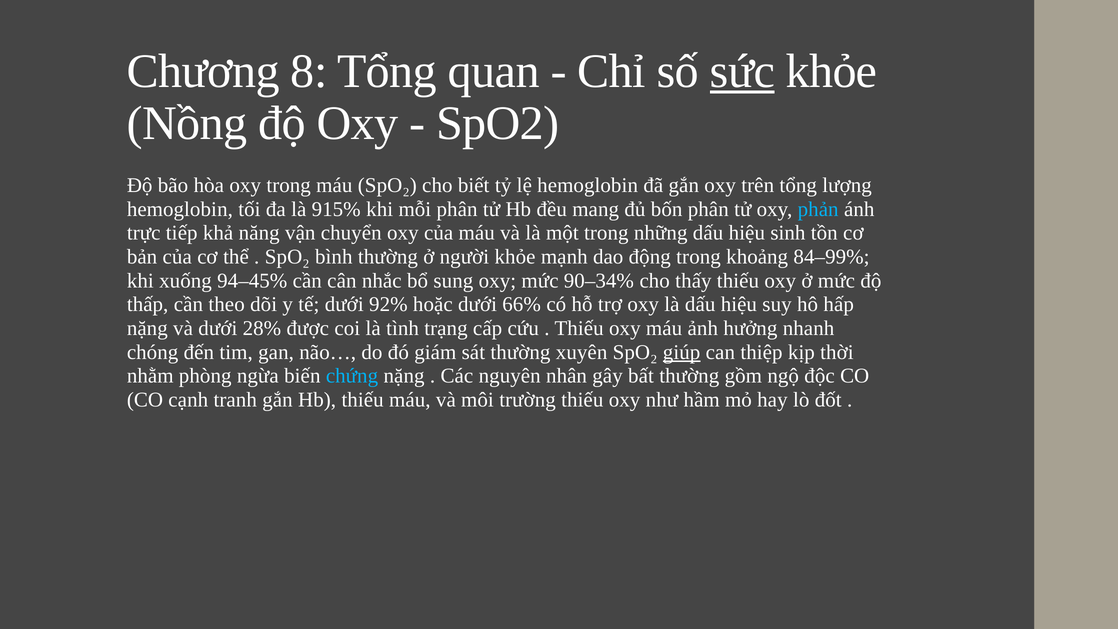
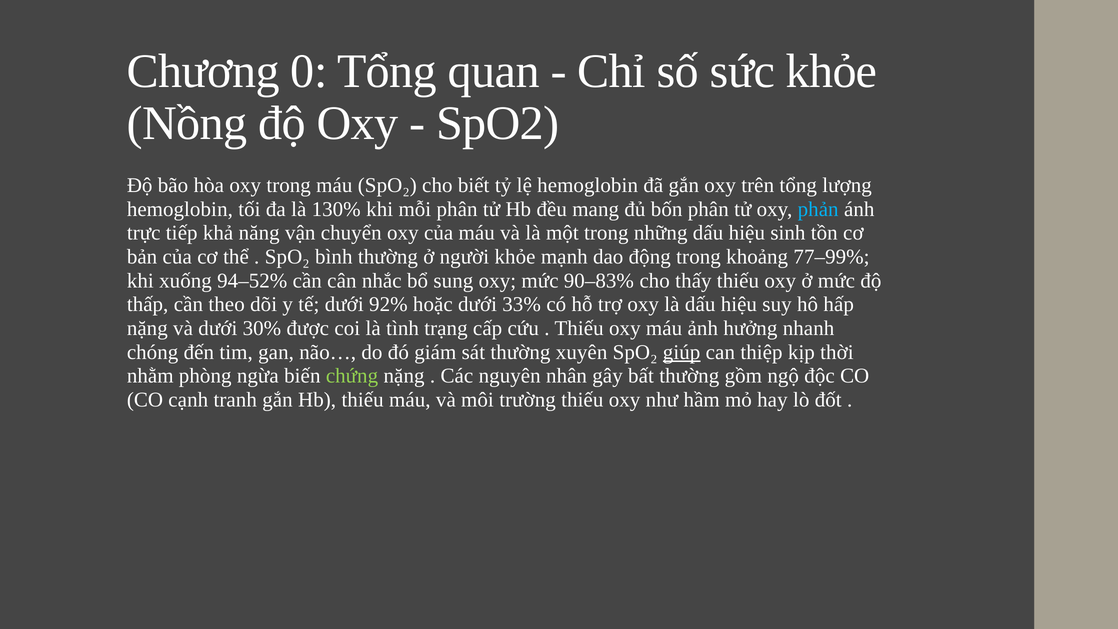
8: 8 -> 0 (309, 71)
sức underline: present -> none (742, 71)
915%: 915% -> 130% (336, 209)
84–99%: 84–99% -> 77–99% (832, 257)
94–45%: 94–45% -> 94–52% (252, 281)
90–34%: 90–34% -> 90–83% (599, 281)
66%: 66% -> 33% (522, 304)
28%: 28% -> 30% (262, 328)
chứng colour: light blue -> light green (352, 376)
